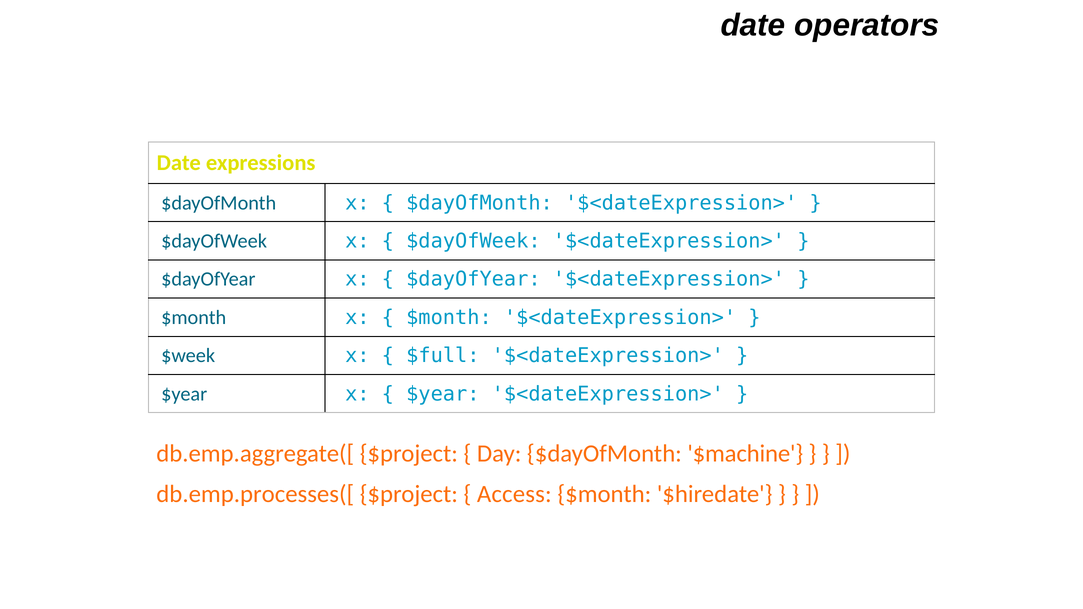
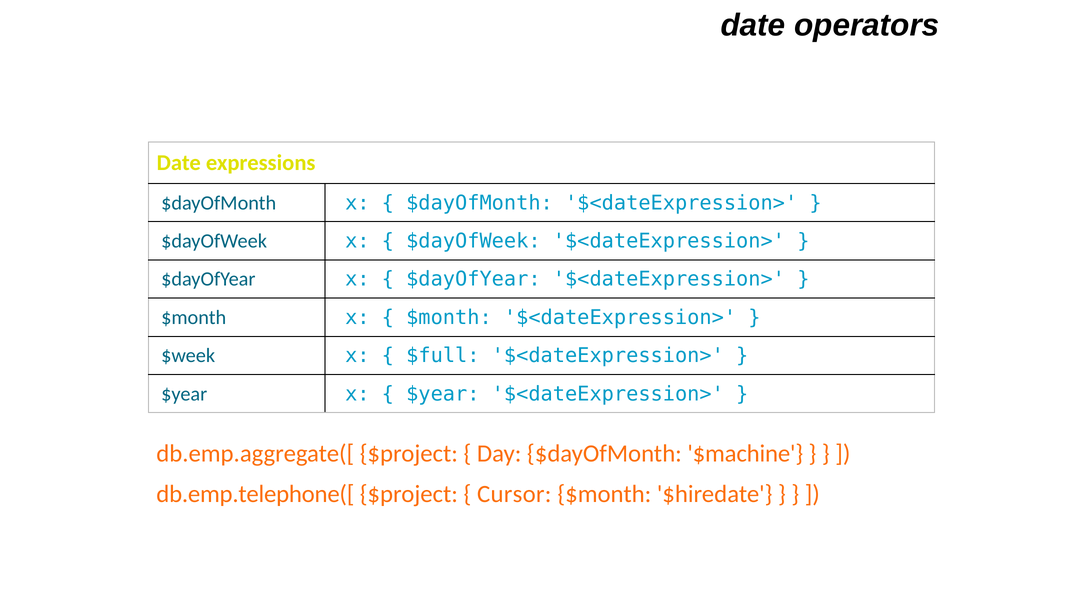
db.emp.processes([: db.emp.processes([ -> db.emp.telephone([ (255, 494)
Access: Access -> Cursor (514, 494)
